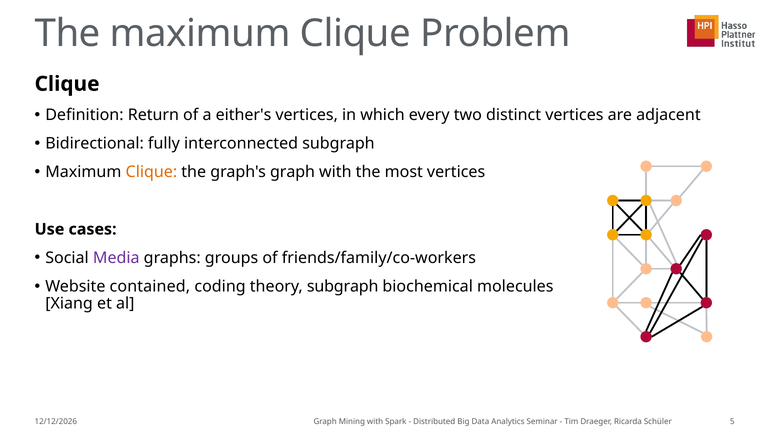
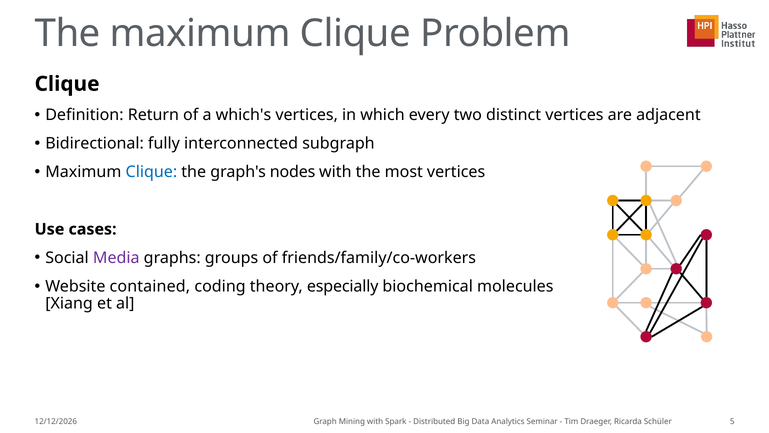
either's: either's -> which's (243, 115)
Clique colour: orange -> blue (151, 172)
graph's graph: graph -> nodes (293, 172)
theory subgraph: subgraph -> especially (343, 286)
